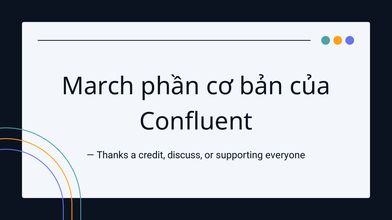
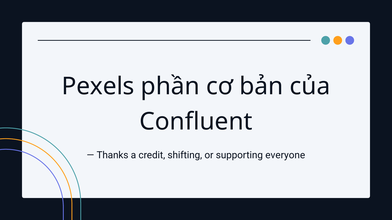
March: March -> Pexels (98, 86)
discuss: discuss -> shifting (185, 156)
